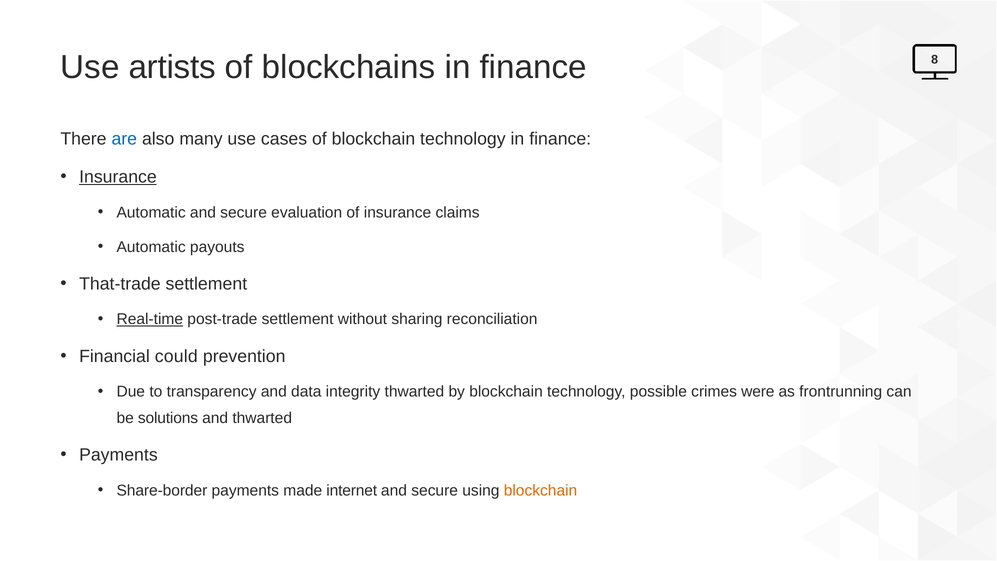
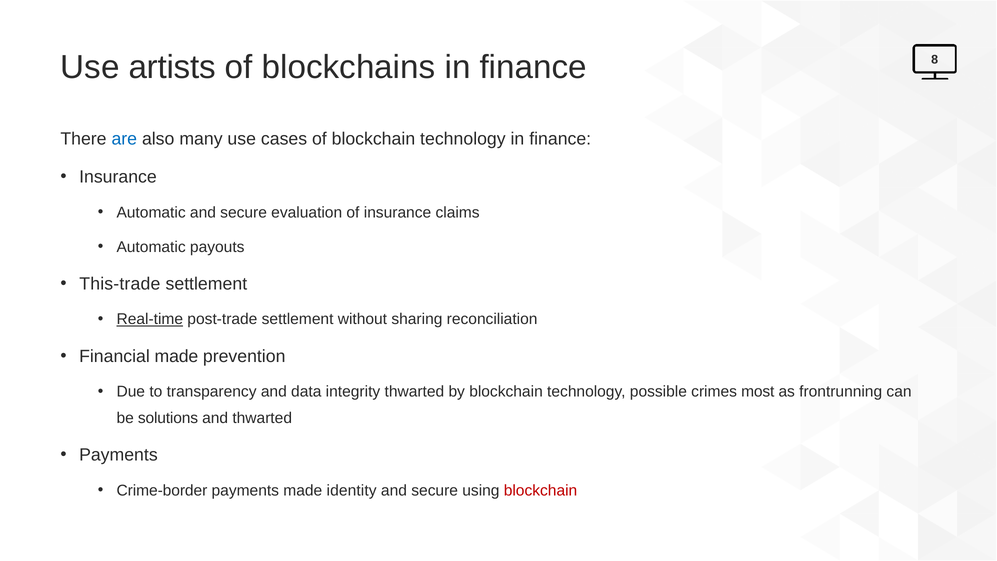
Insurance underline: present -> none (118, 177)
That-trade: That-trade -> This-trade (120, 284)
Financial could: could -> made (176, 356)
were: were -> most (758, 392)
Share-border: Share-border -> Crime-border (162, 490)
internet: internet -> identity (352, 490)
blockchain colour: orange -> red (541, 490)
